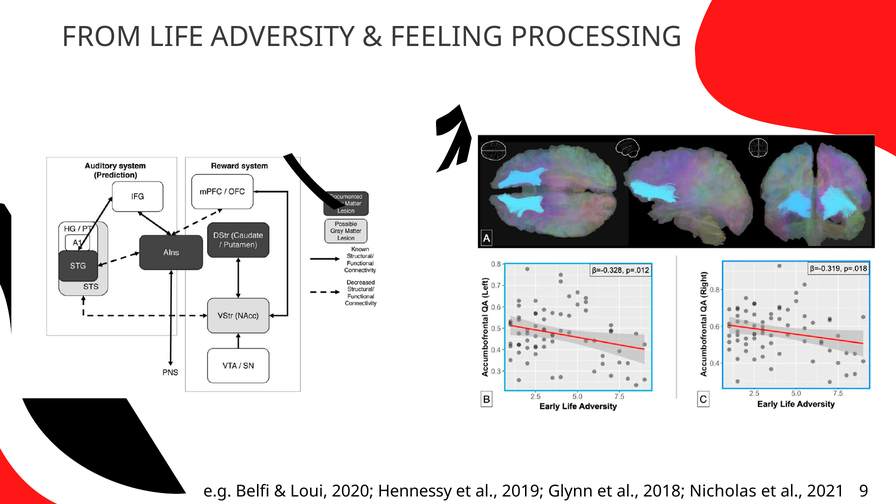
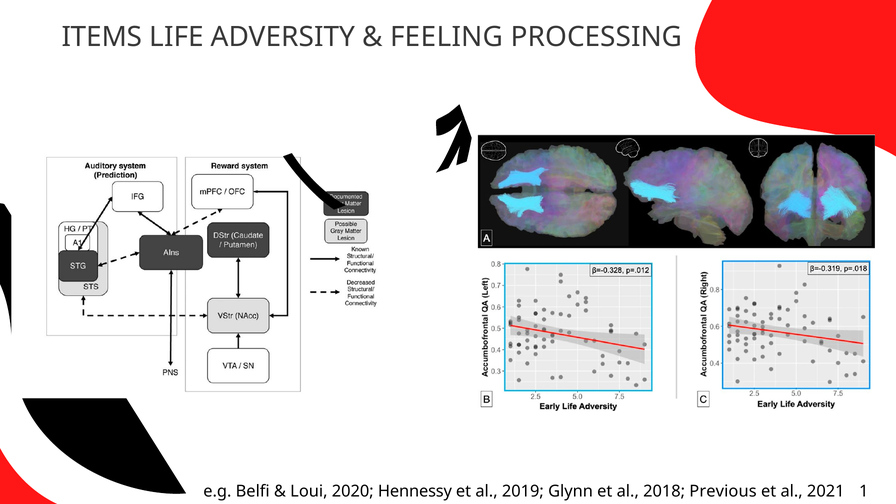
FROM: FROM -> ITEMS (102, 37)
Nicholas: Nicholas -> Previous (723, 491)
9: 9 -> 1 (864, 491)
